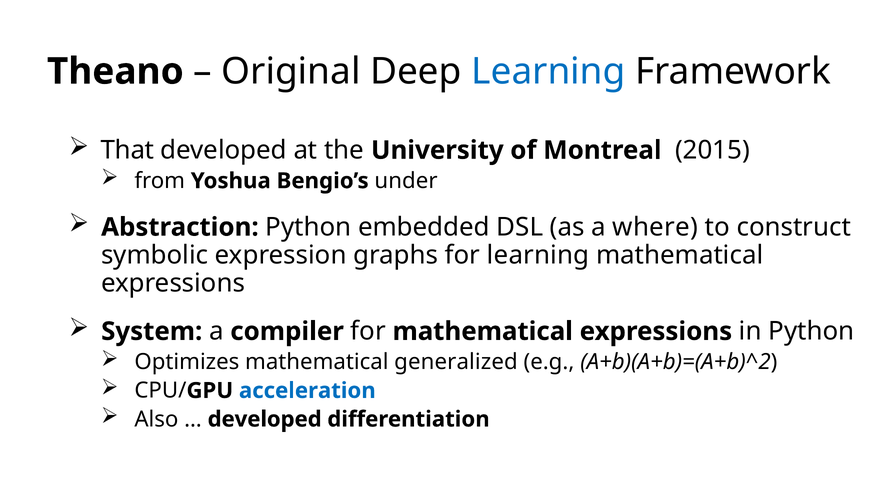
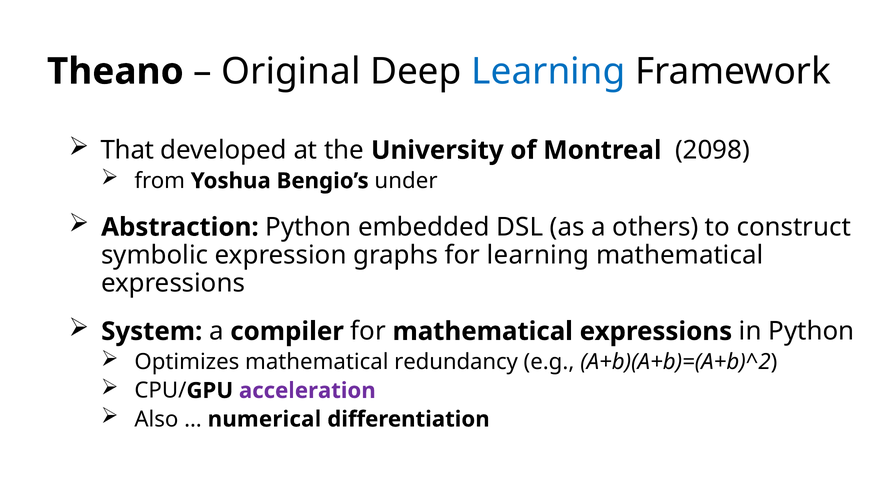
2015: 2015 -> 2098 (712, 150)
where: where -> others (655, 227)
generalized: generalized -> redundancy (456, 362)
acceleration colour: blue -> purple (307, 391)
developed: developed -> numerical (264, 419)
